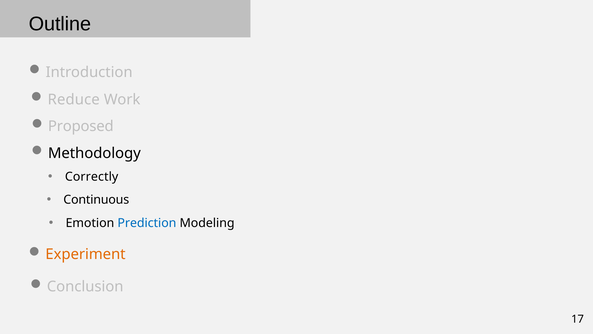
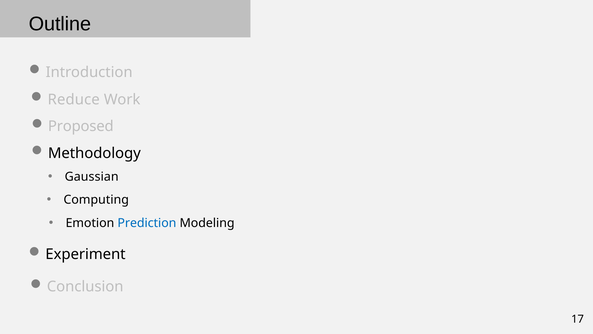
Correctly: Correctly -> Gaussian (92, 177)
Continuous: Continuous -> Computing (96, 200)
Experiment colour: orange -> black (86, 254)
